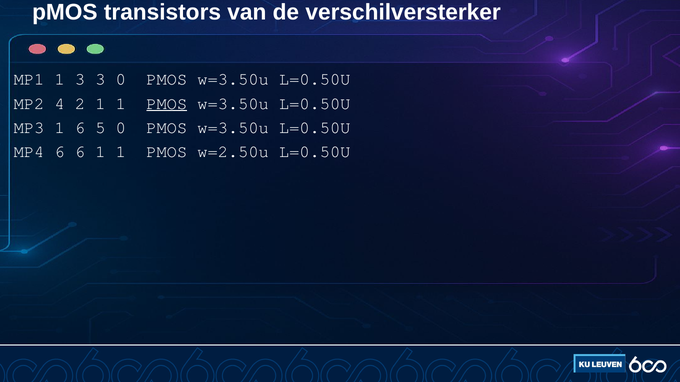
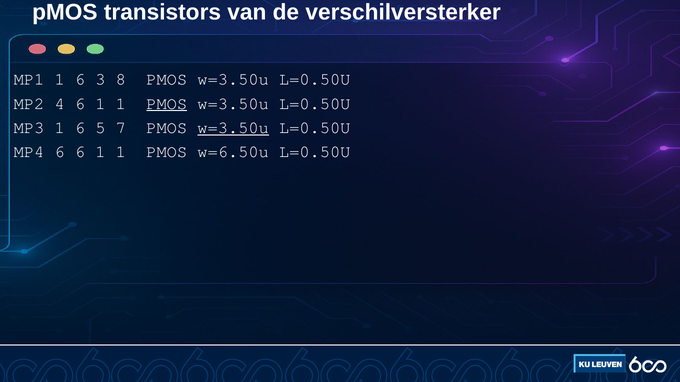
MP1 1 3: 3 -> 6 (80, 79)
3 0: 0 -> 8 (121, 79)
4 2: 2 -> 6 (80, 104)
5 0: 0 -> 7 (121, 128)
w=3.50u underline: none -> present (233, 128)
w=2.50u: w=2.50u -> w=6.50u (233, 152)
